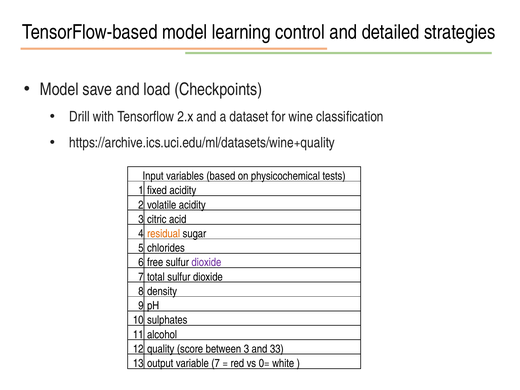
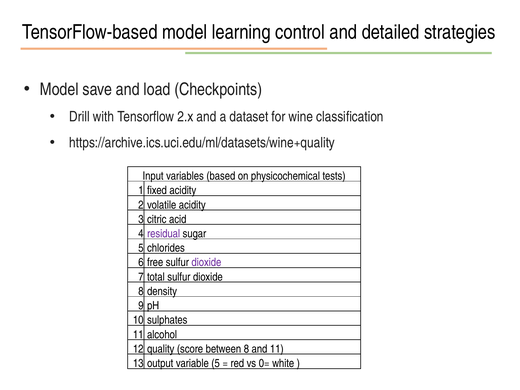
residual colour: orange -> purple (164, 234)
between 3: 3 -> 8 (246, 349)
and 33: 33 -> 11 (277, 349)
variable 7: 7 -> 5 (216, 363)
